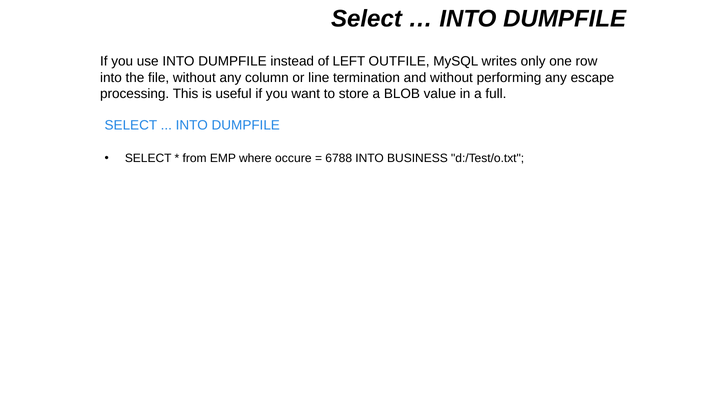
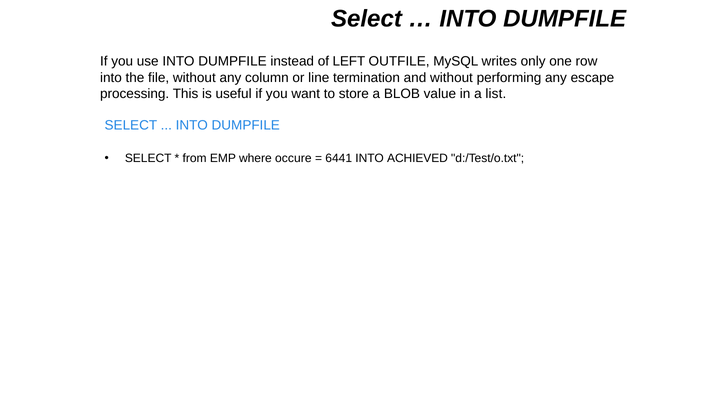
full: full -> list (496, 94)
6788: 6788 -> 6441 (339, 158)
BUSINESS: BUSINESS -> ACHIEVED (417, 158)
